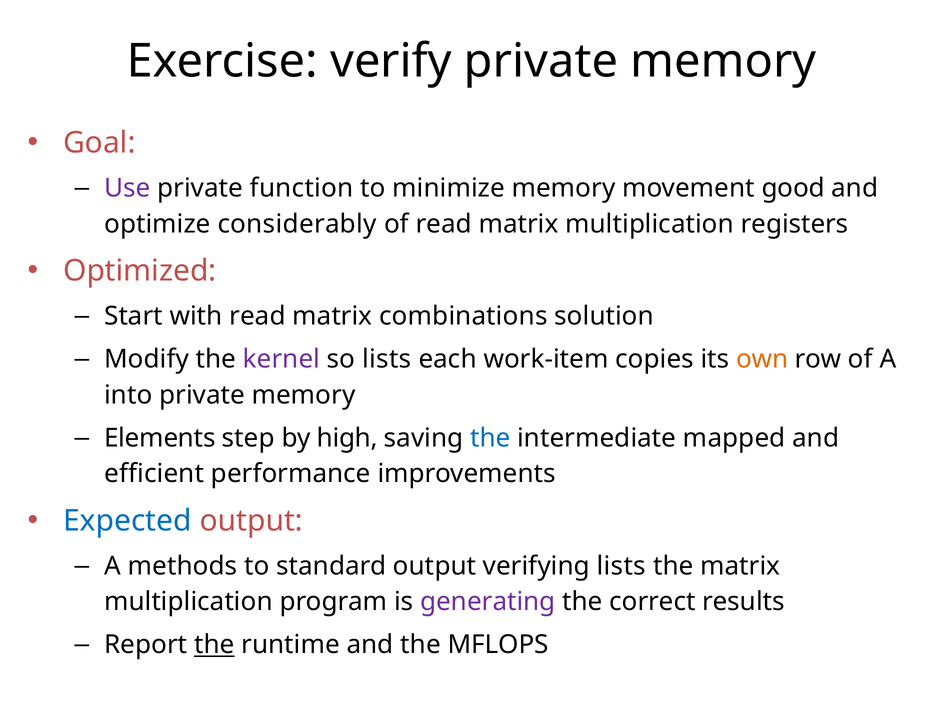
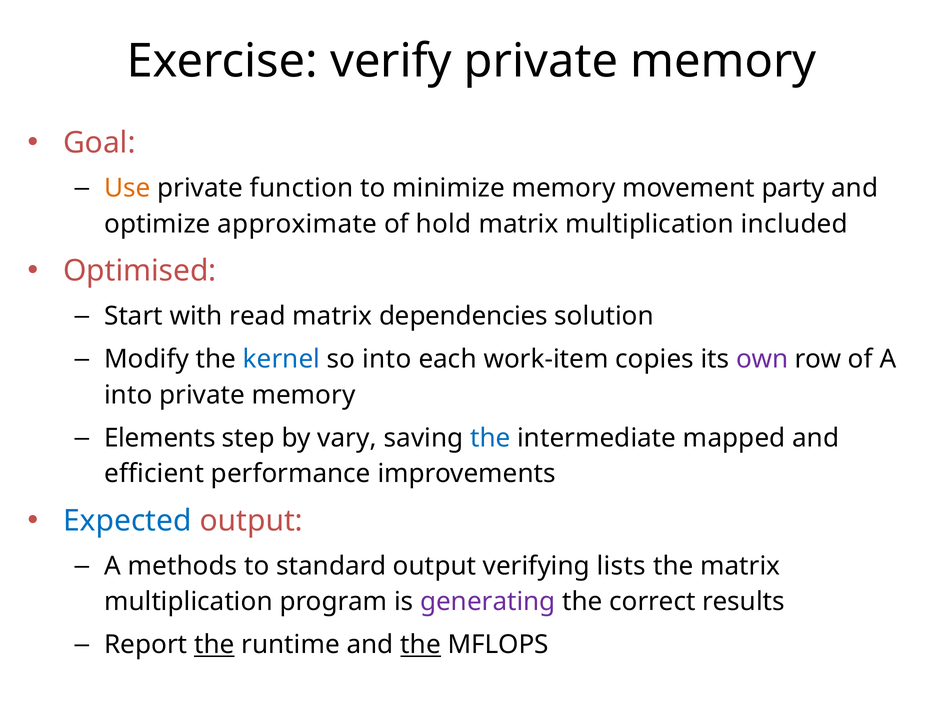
Use colour: purple -> orange (127, 188)
good: good -> party (793, 188)
considerably: considerably -> approximate (297, 224)
of read: read -> hold (444, 224)
registers: registers -> included (794, 224)
Optimized: Optimized -> Optimised (140, 271)
combinations: combinations -> dependencies (464, 316)
kernel colour: purple -> blue (282, 359)
so lists: lists -> into (387, 359)
own colour: orange -> purple (762, 359)
high: high -> vary (347, 438)
the underline: none -> present (421, 645)
